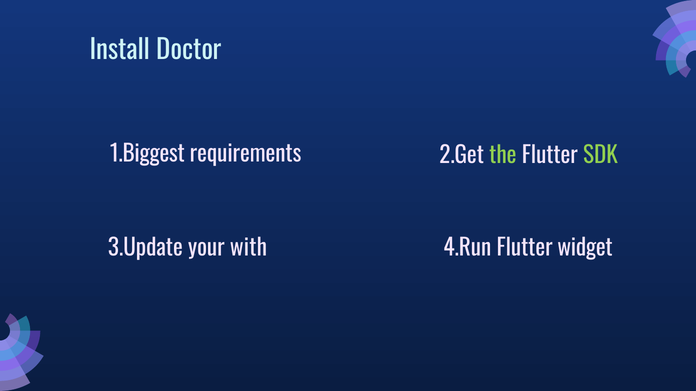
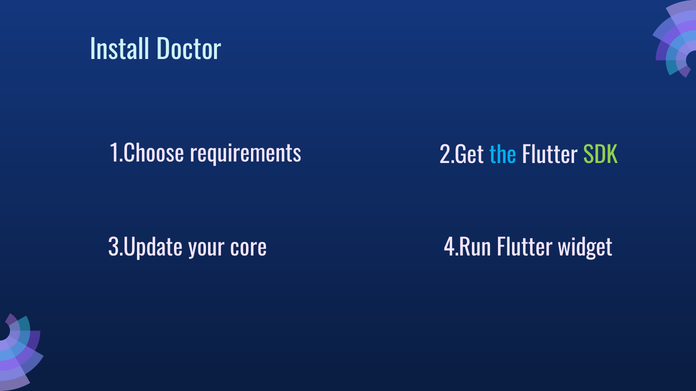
1.Biggest: 1.Biggest -> 1.Choose (147, 155)
the colour: light green -> light blue (503, 156)
with: with -> core (249, 248)
